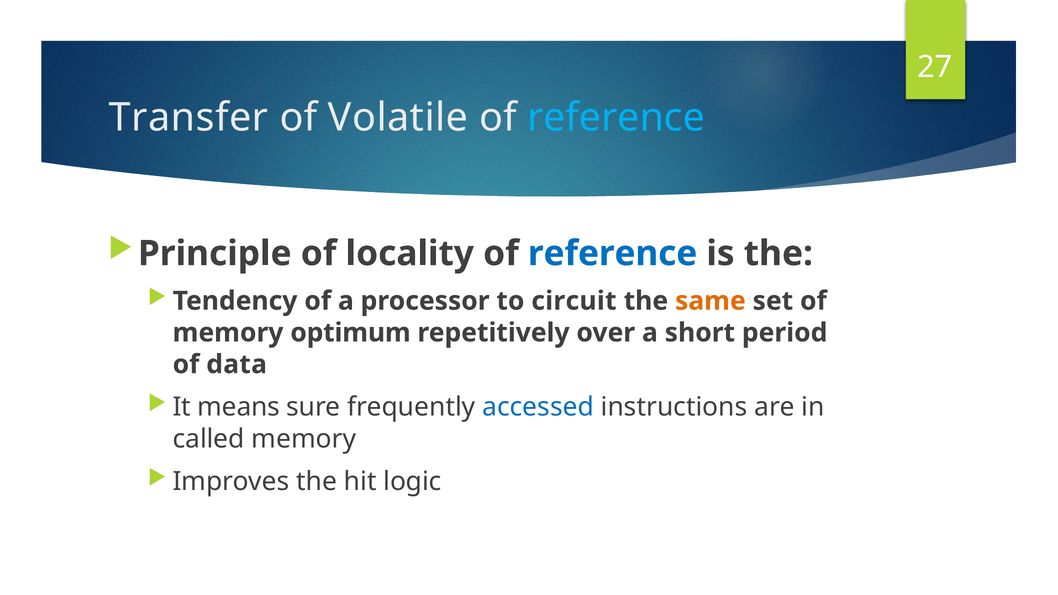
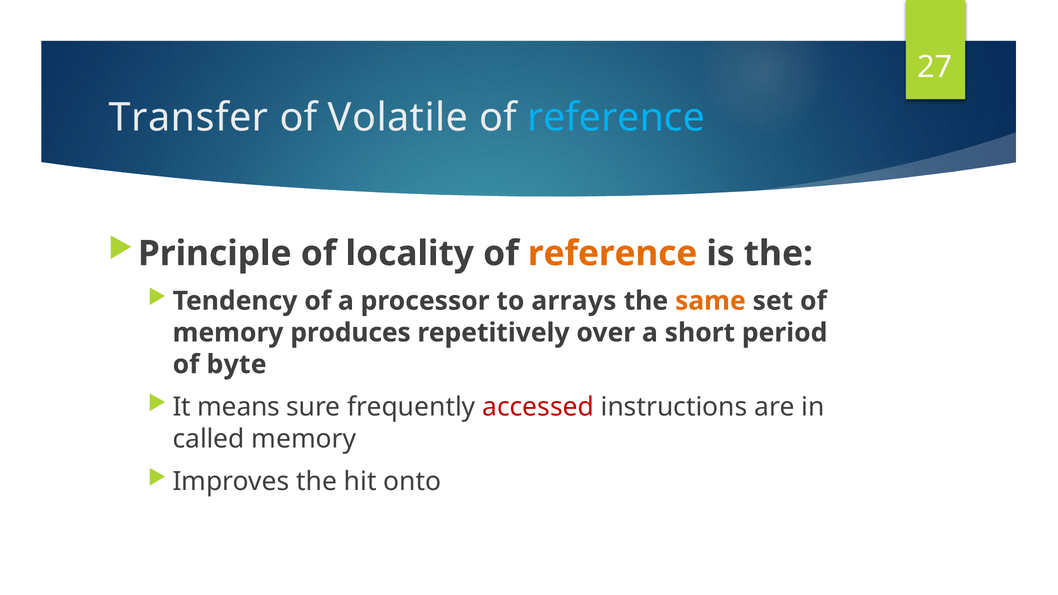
reference colour: blue -> orange (613, 254)
circuit: circuit -> arrays (574, 301)
optimum: optimum -> produces (351, 333)
data: data -> byte (237, 364)
accessed colour: blue -> red (538, 407)
logic: logic -> onto (412, 482)
